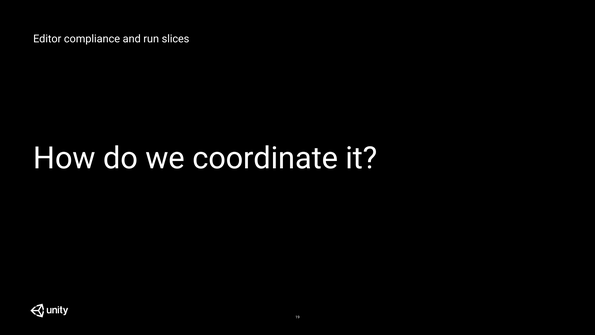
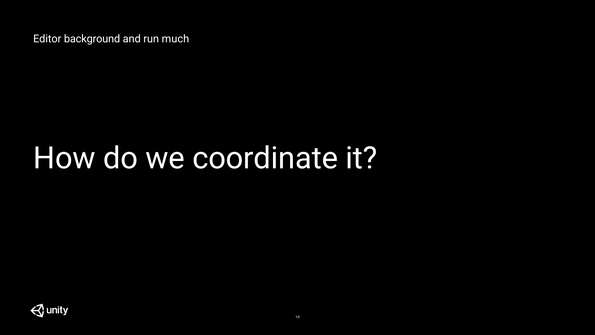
compliance: compliance -> background (92, 39)
slices: slices -> much (175, 39)
